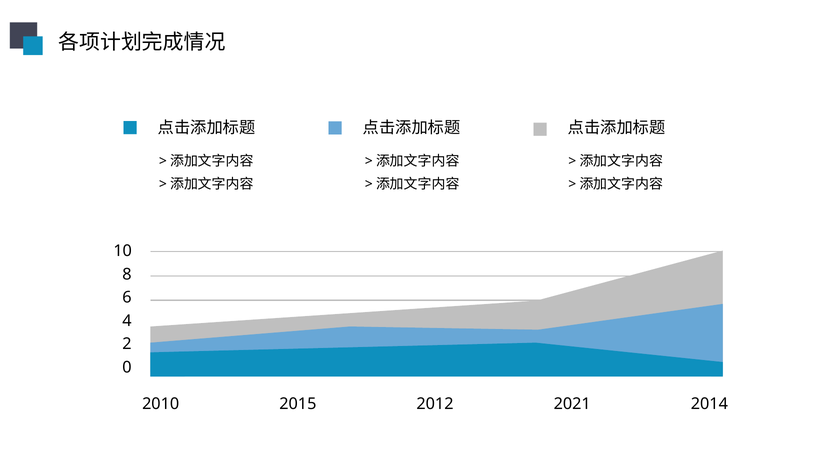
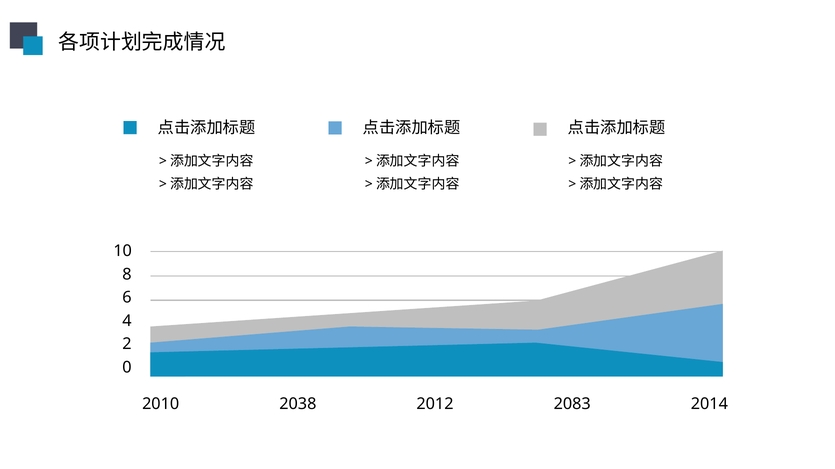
2015: 2015 -> 2038 (298, 405)
2021: 2021 -> 2083 (572, 405)
